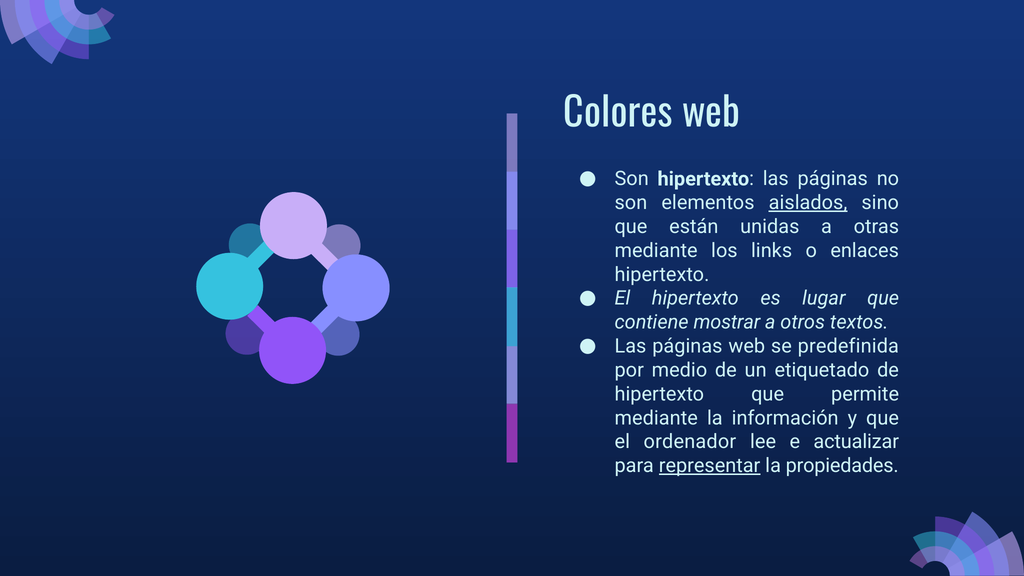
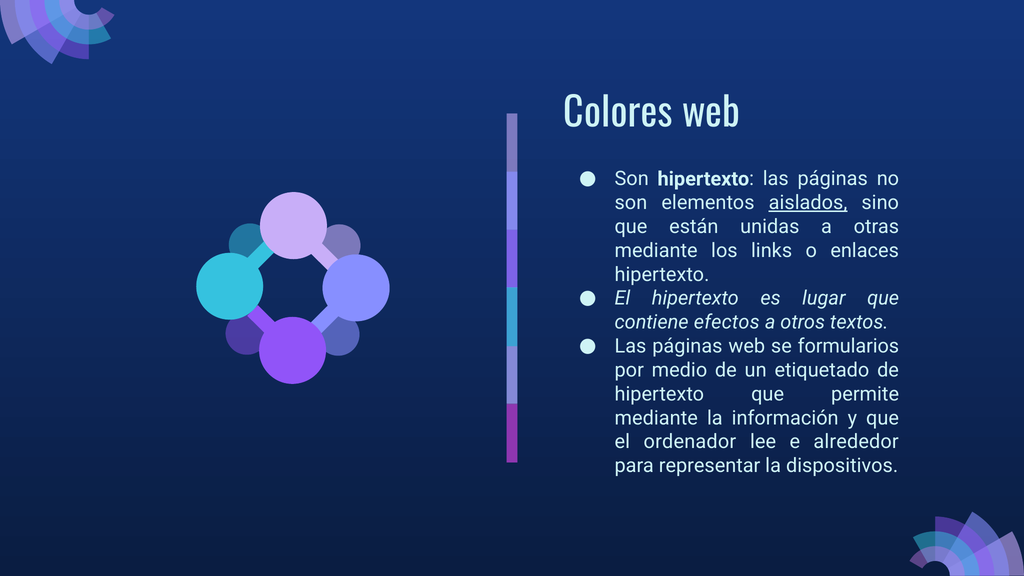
mostrar: mostrar -> efectos (727, 322)
predefinida: predefinida -> formularios (848, 346)
actualizar: actualizar -> alrededor (856, 442)
representar underline: present -> none (710, 466)
propiedades: propiedades -> dispositivos (842, 466)
